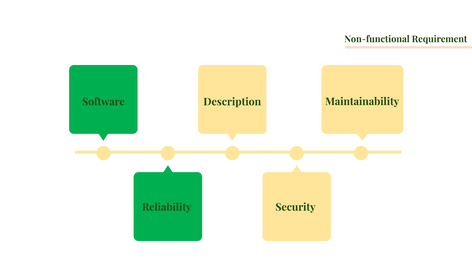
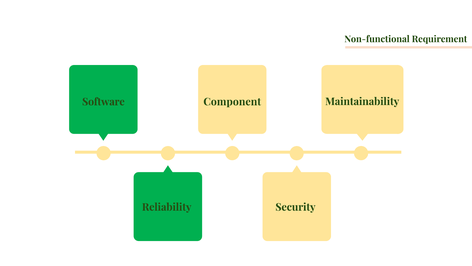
Description: Description -> Component (232, 102)
